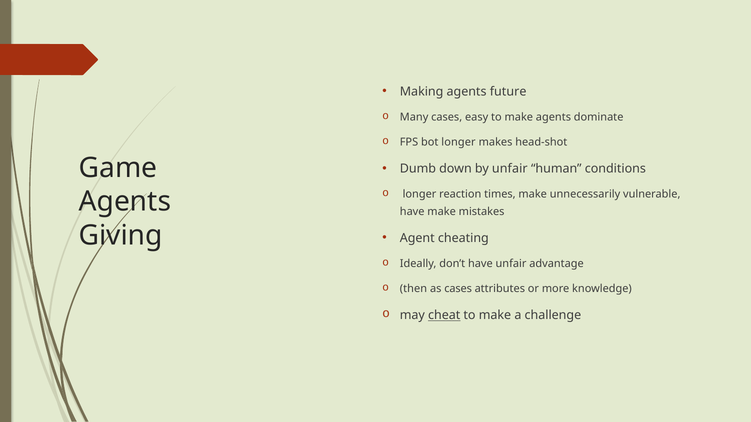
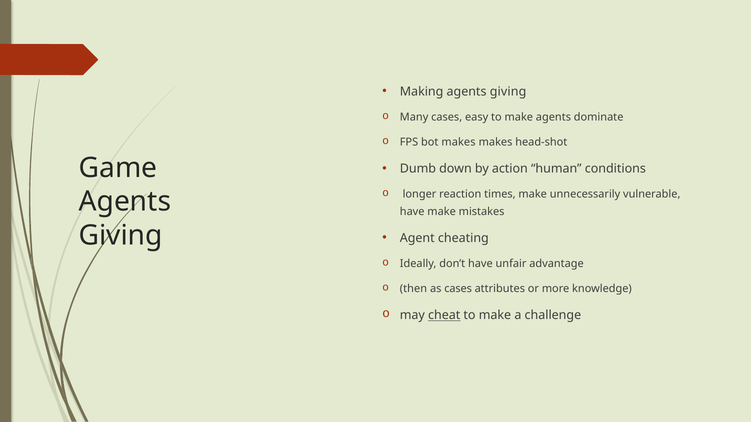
Making agents future: future -> giving (508, 92)
bot longer: longer -> makes (458, 142)
by unfair: unfair -> action (510, 169)
